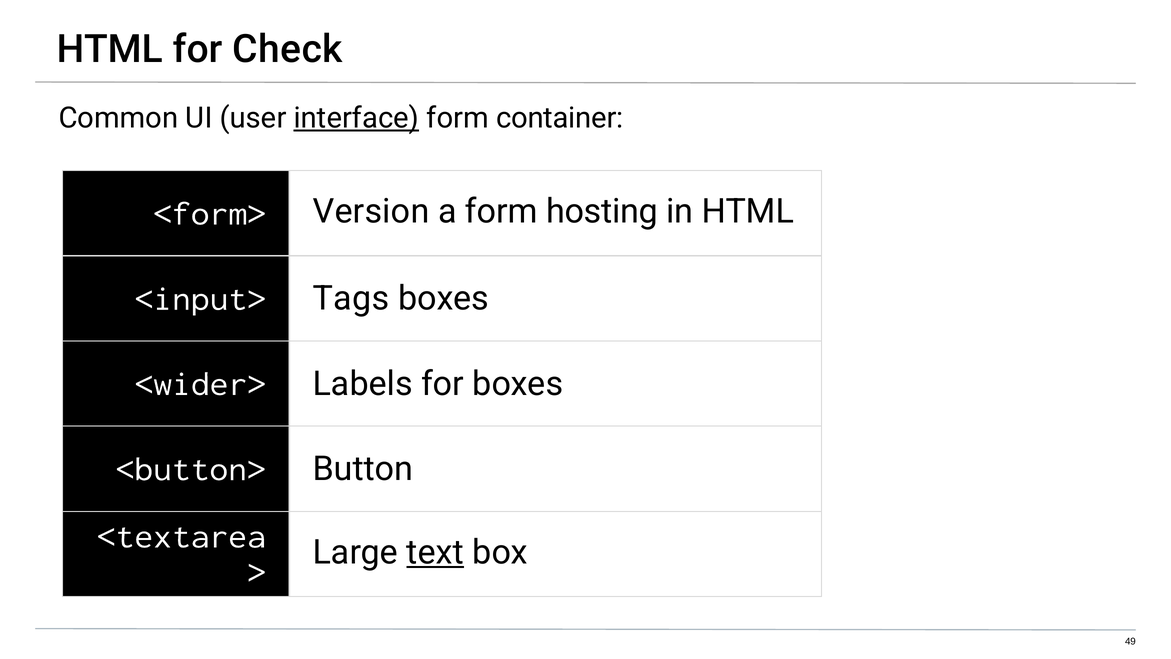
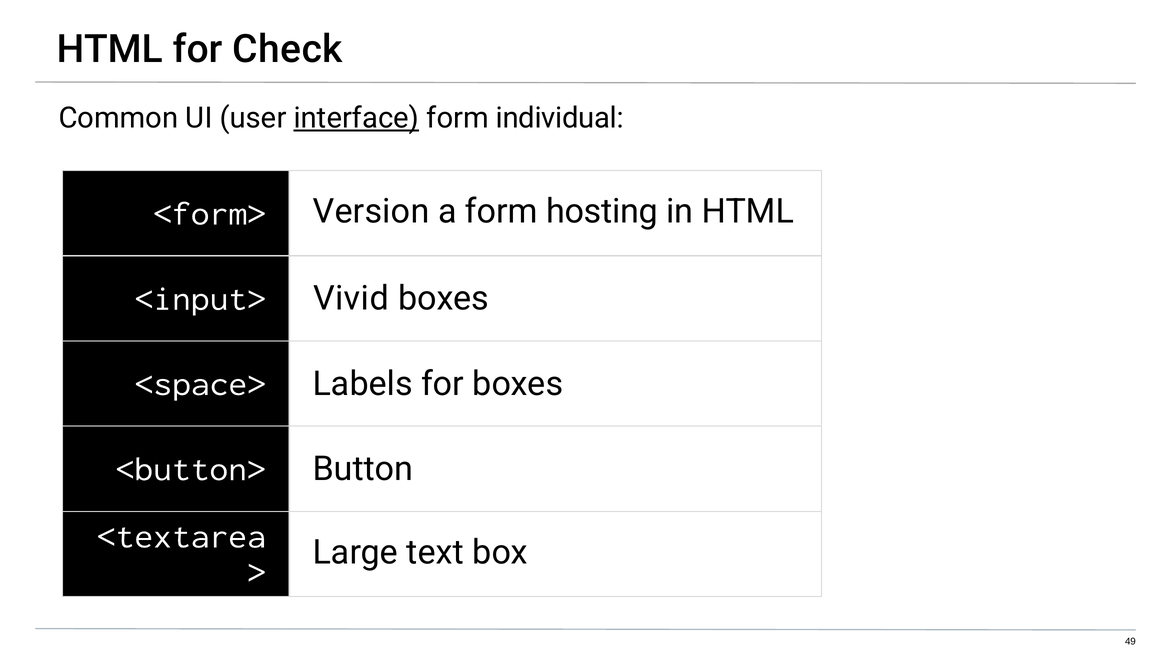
container: container -> individual (560, 118)
Tags: Tags -> Vivid (351, 299)
<wider>: <wider> -> <space> (200, 384)
text underline: present -> none (435, 552)
